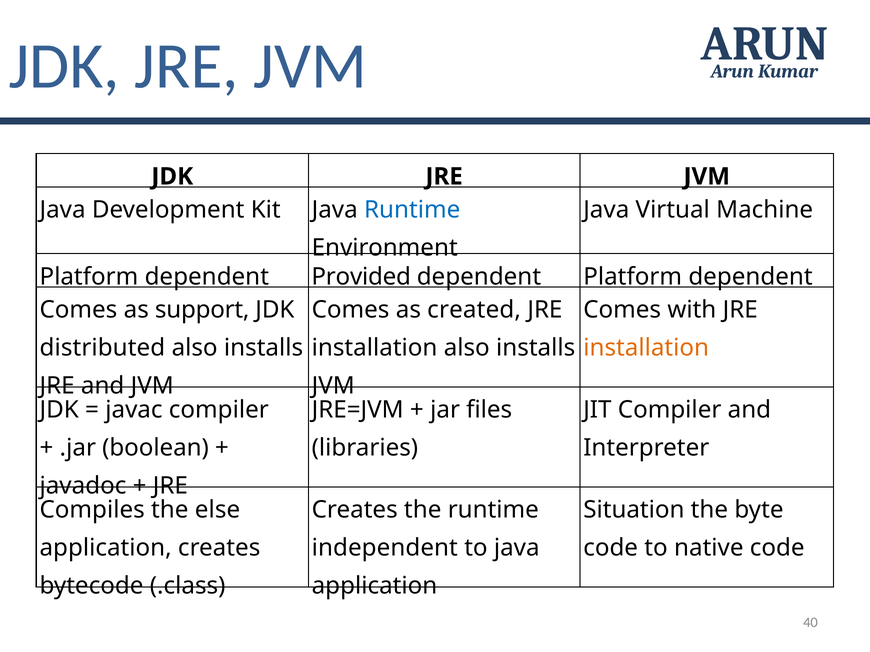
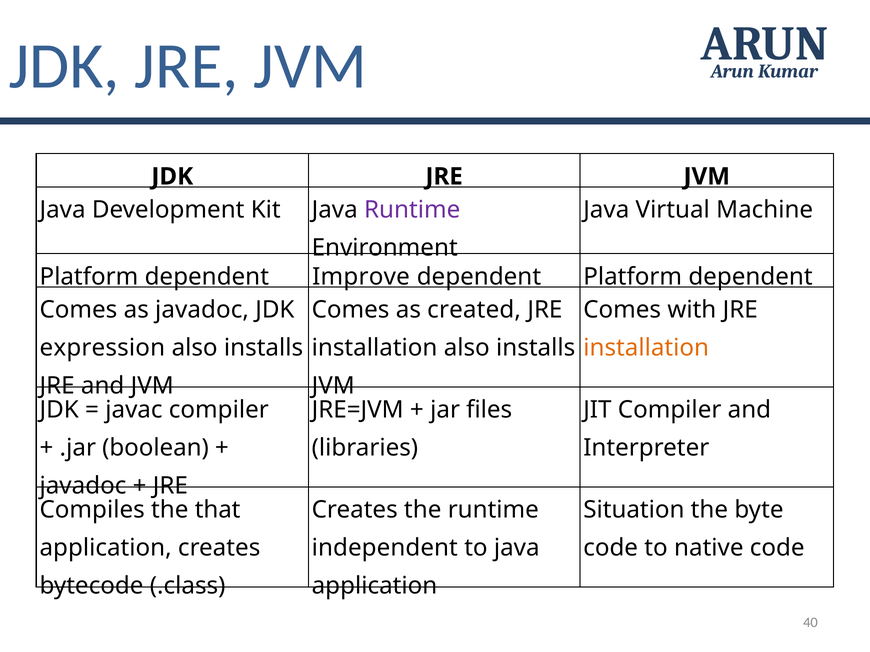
Runtime colour: blue -> purple (412, 210)
Provided: Provided -> Improve (361, 277)
as support: support -> javadoc (202, 310)
distributed: distributed -> expression (102, 348)
else: else -> that (218, 510)
